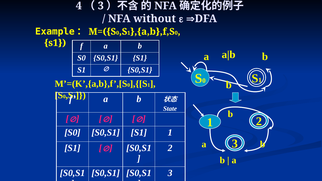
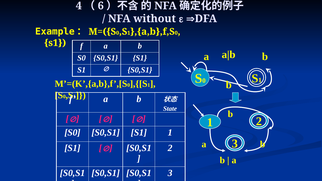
3: 3 -> 6 (101, 6)
